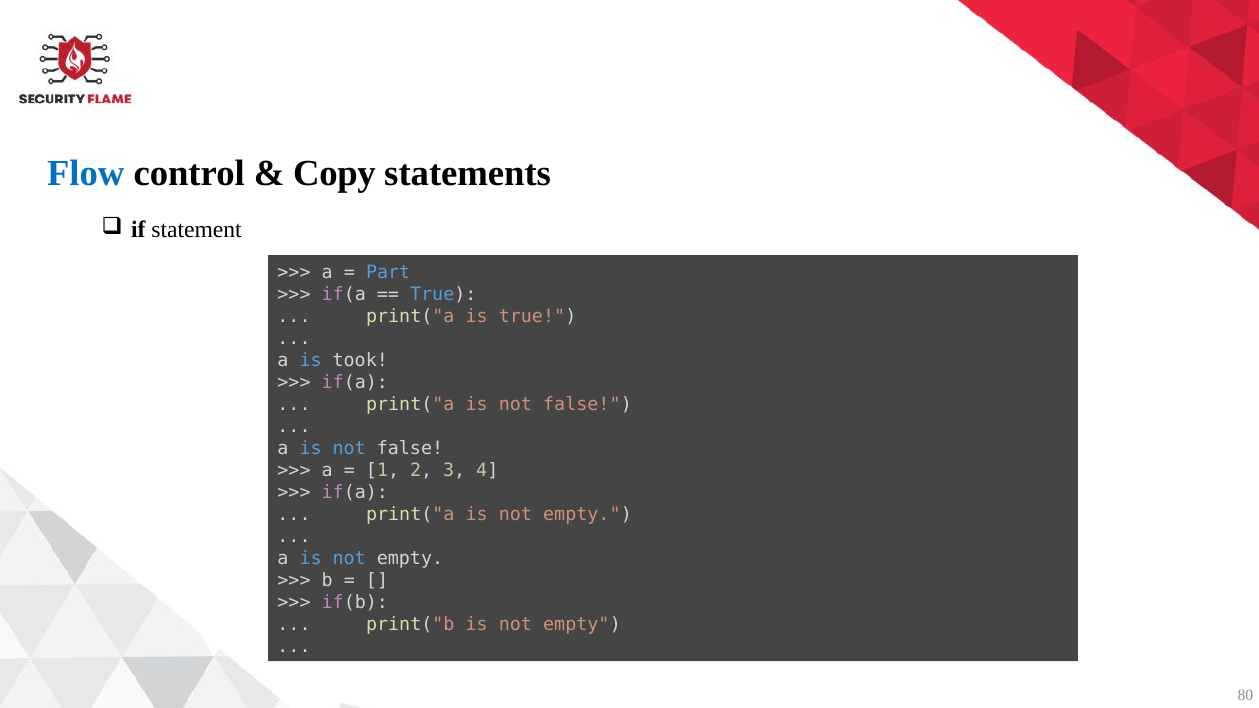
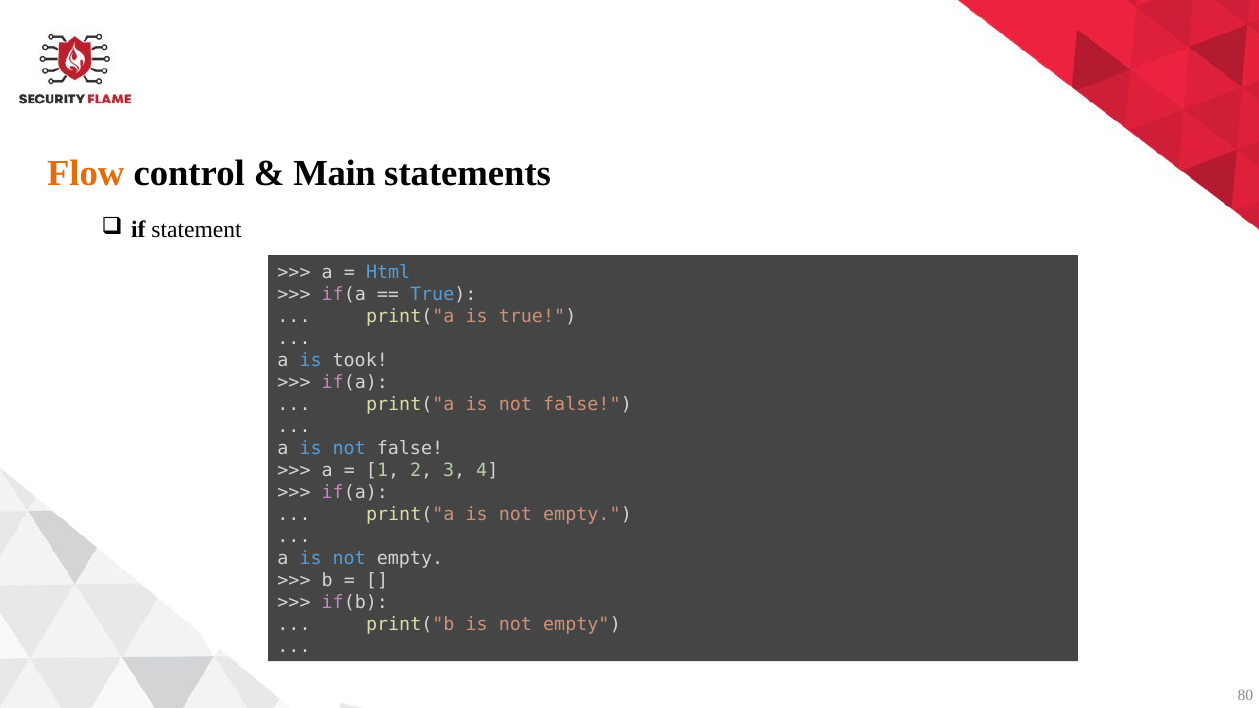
Flow colour: blue -> orange (86, 173)
Copy: Copy -> Main (335, 173)
Part: Part -> Html (388, 272)
